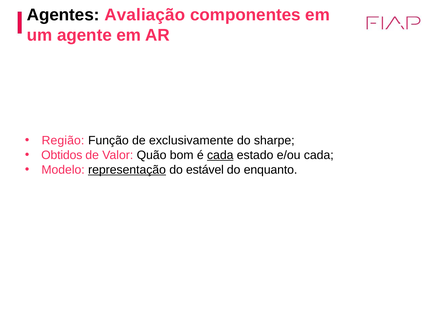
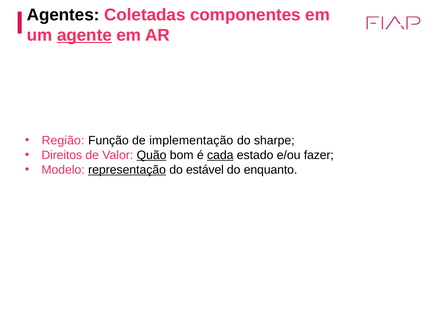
Avaliação: Avaliação -> Coletadas (145, 15)
agente underline: none -> present (84, 35)
exclusivamente: exclusivamente -> implementação (191, 141)
Obtidos: Obtidos -> Direitos (62, 155)
Quão underline: none -> present (152, 155)
e/ou cada: cada -> fazer (319, 155)
